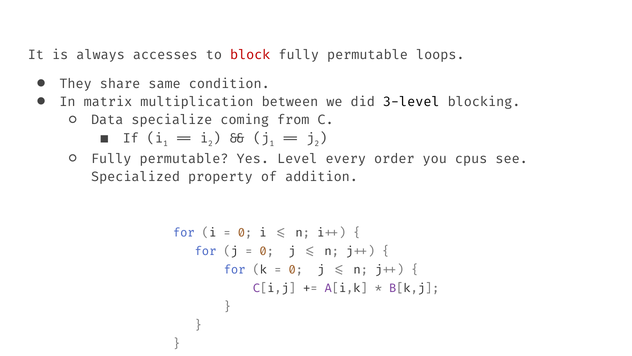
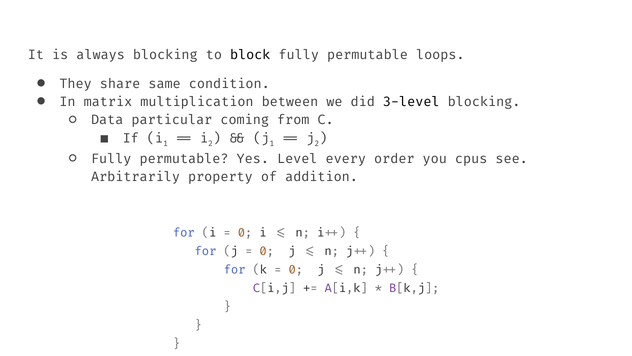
always accesses: accesses -> blocking (165, 55)
block colour: red -> black (250, 55)
specialize: specialize -> particular (172, 120)
Specialized: Specialized -> Arbitrarily (136, 177)
